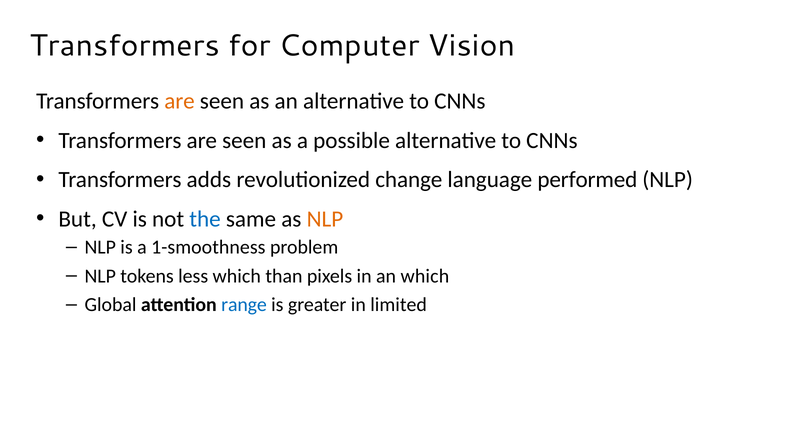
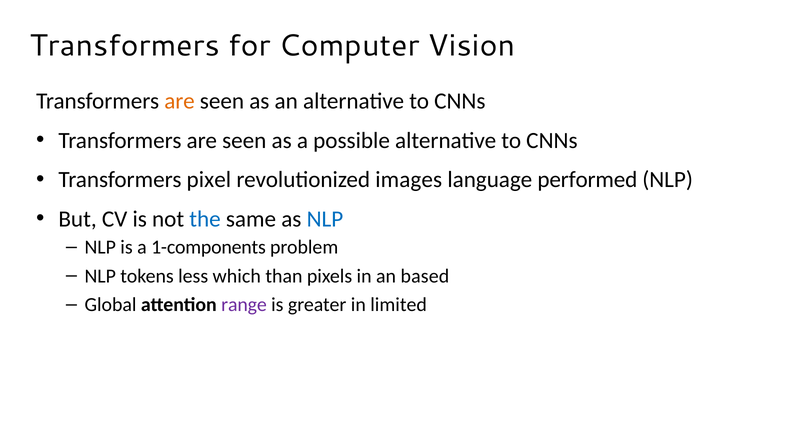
adds: adds -> pixel (209, 180)
change: change -> images (409, 180)
NLP colour: orange -> blue (325, 219)
1-smoothness: 1-smoothness -> 1-components (208, 247)
an which: which -> based (425, 276)
range colour: blue -> purple (244, 305)
